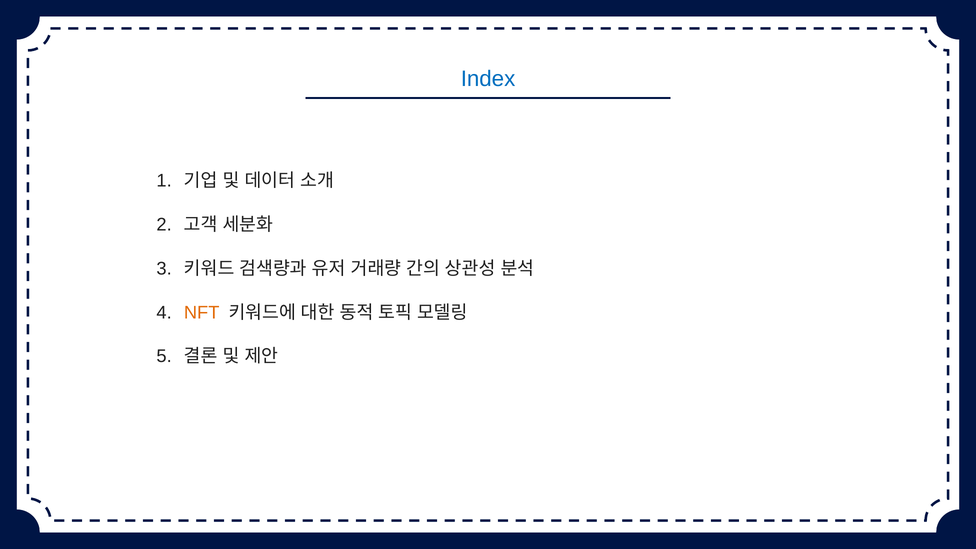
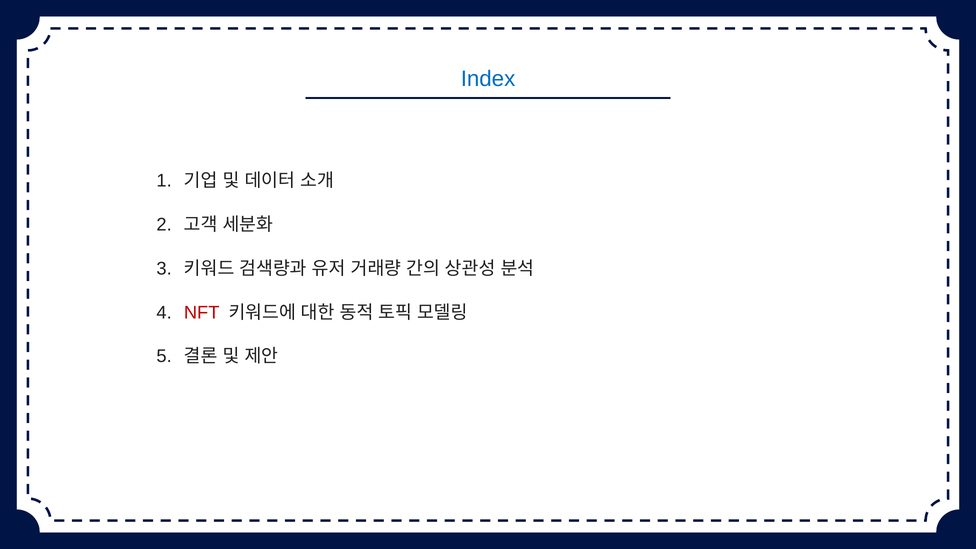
NFT colour: orange -> red (202, 313)
